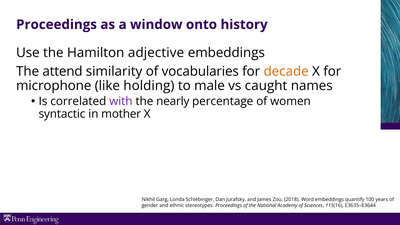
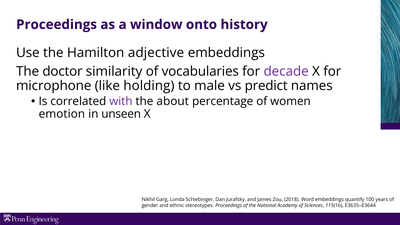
attend: attend -> doctor (63, 71)
decade colour: orange -> purple (286, 71)
caught: caught -> predict (266, 86)
nearly: nearly -> about (173, 101)
syntactic: syntactic -> emotion (62, 114)
mother: mother -> unseen (121, 114)
